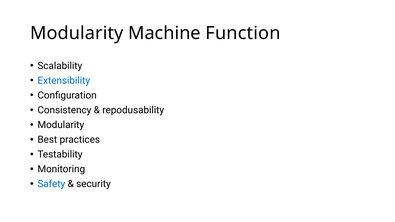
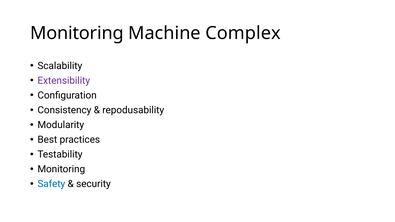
Modularity: Modularity -> Monitoring (77, 33)
Function: Function -> Complex (243, 33)
Extensibility colour: blue -> purple (64, 81)
